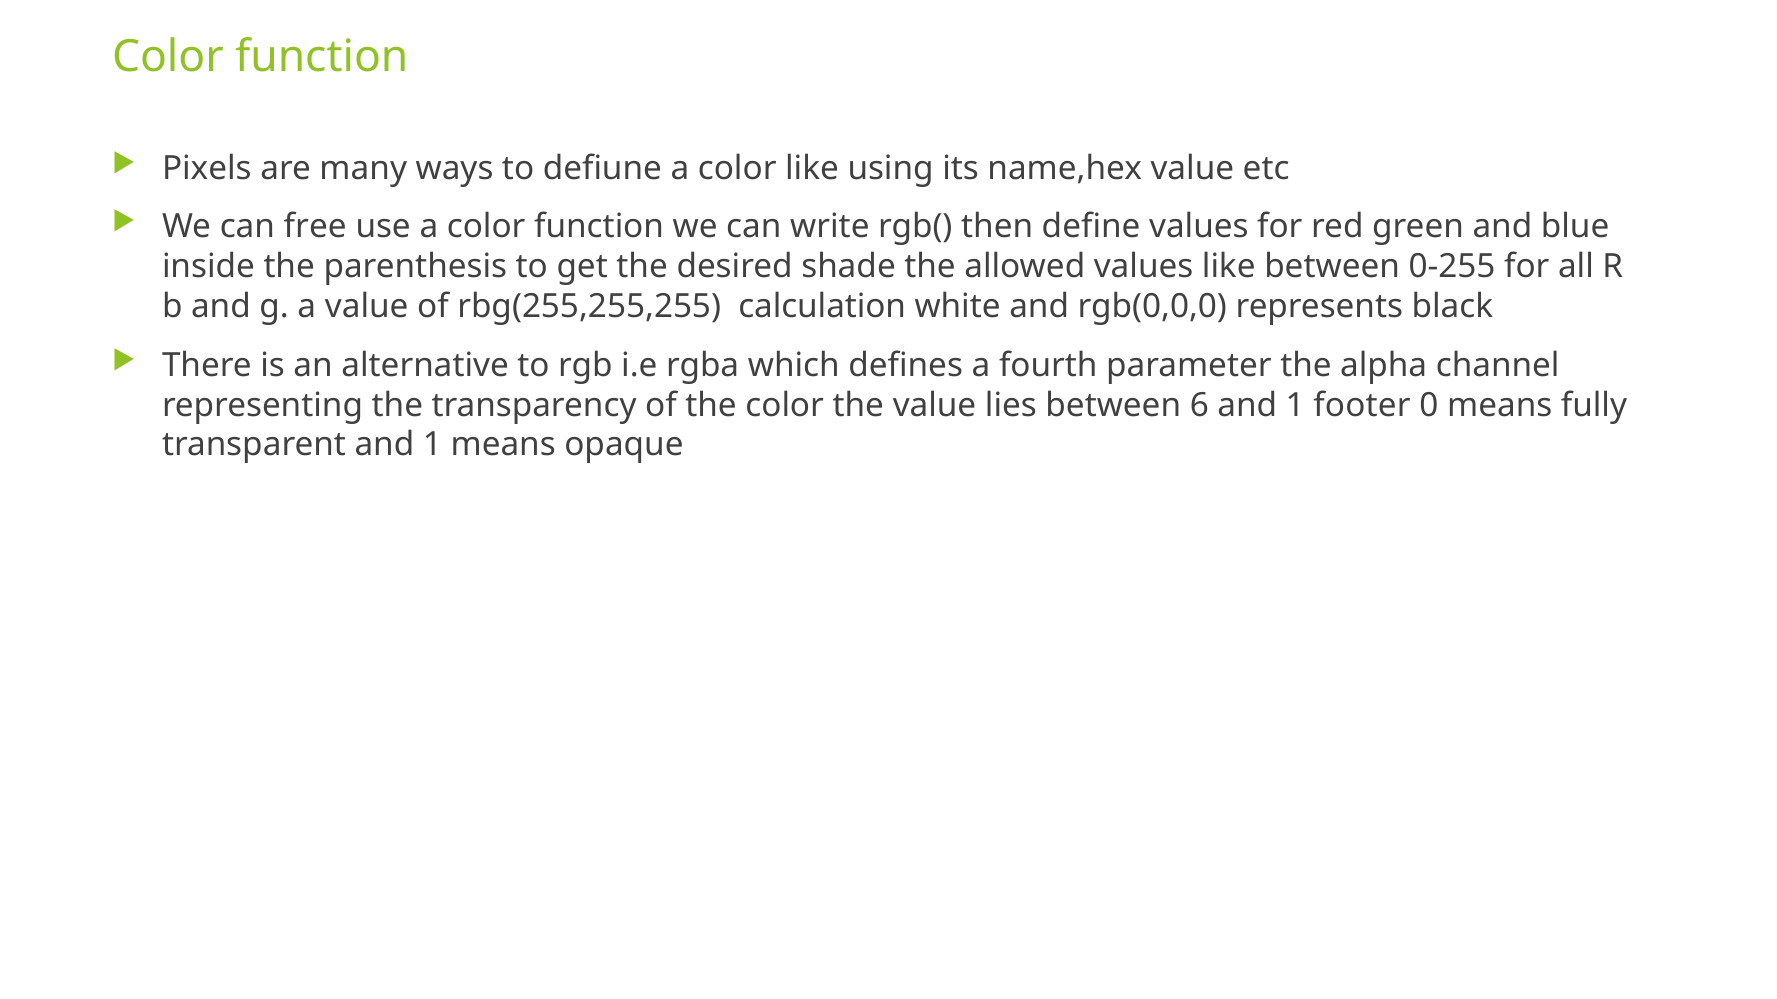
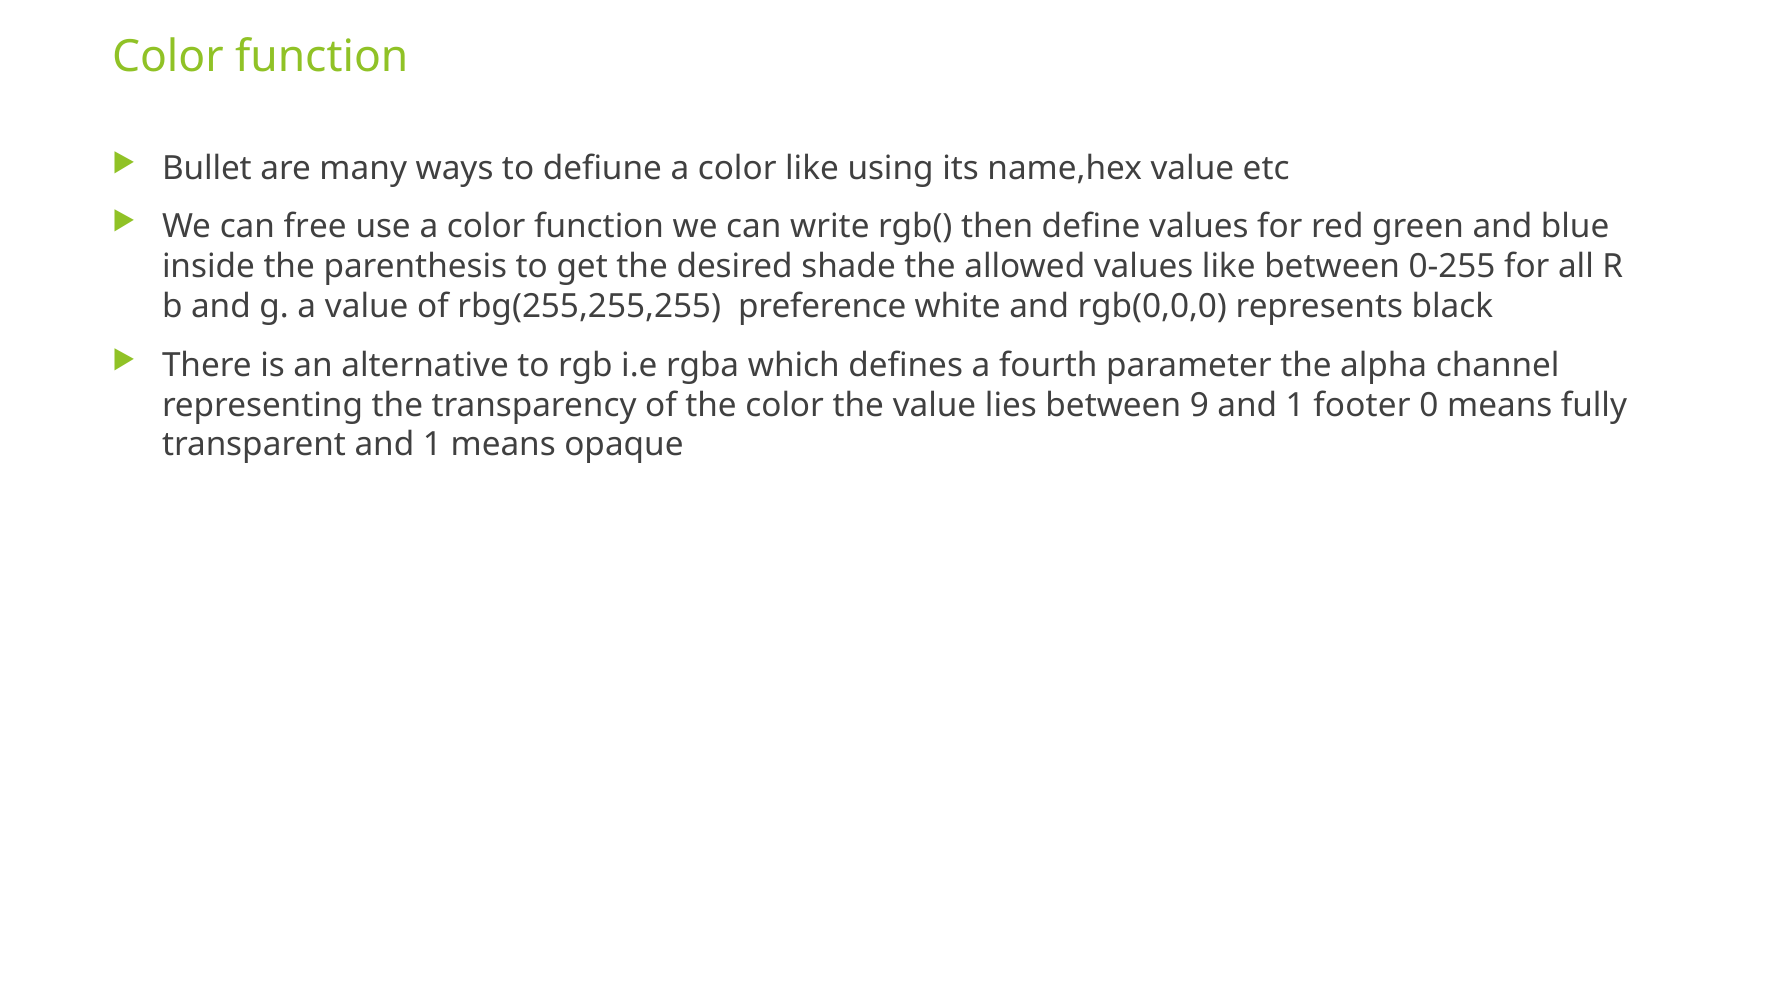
Pixels: Pixels -> Bullet (207, 168)
calculation: calculation -> preference (822, 307)
6: 6 -> 9 (1199, 405)
